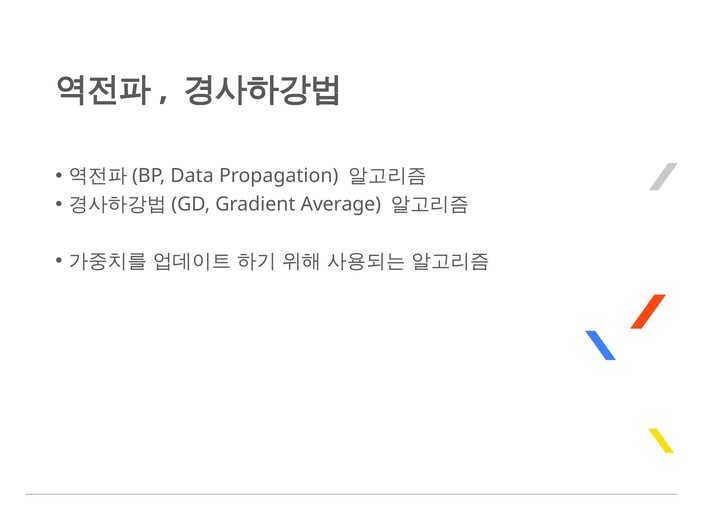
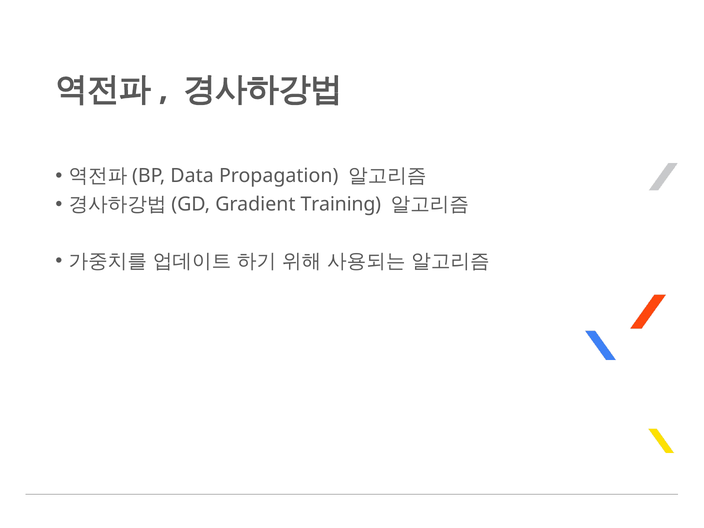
Average: Average -> Training (341, 204)
